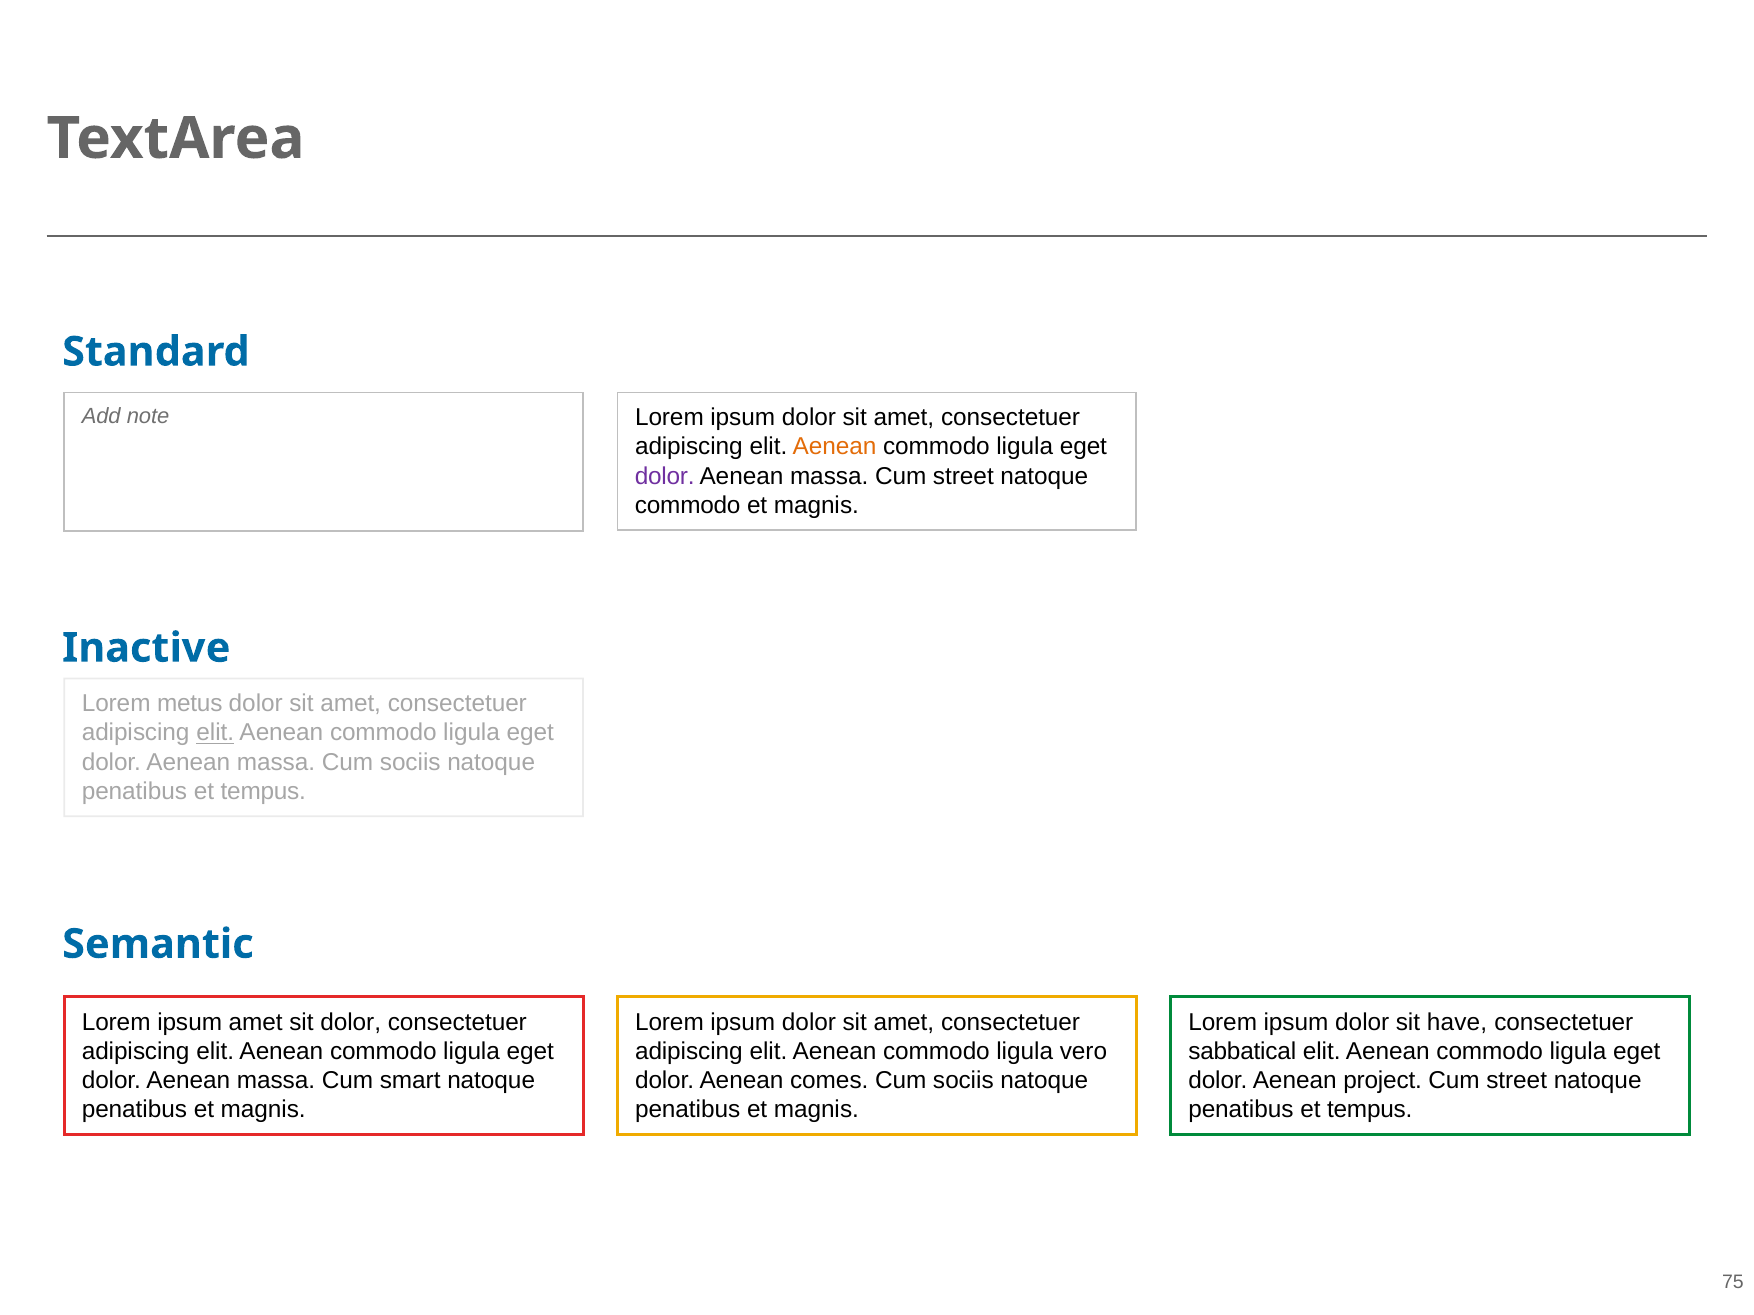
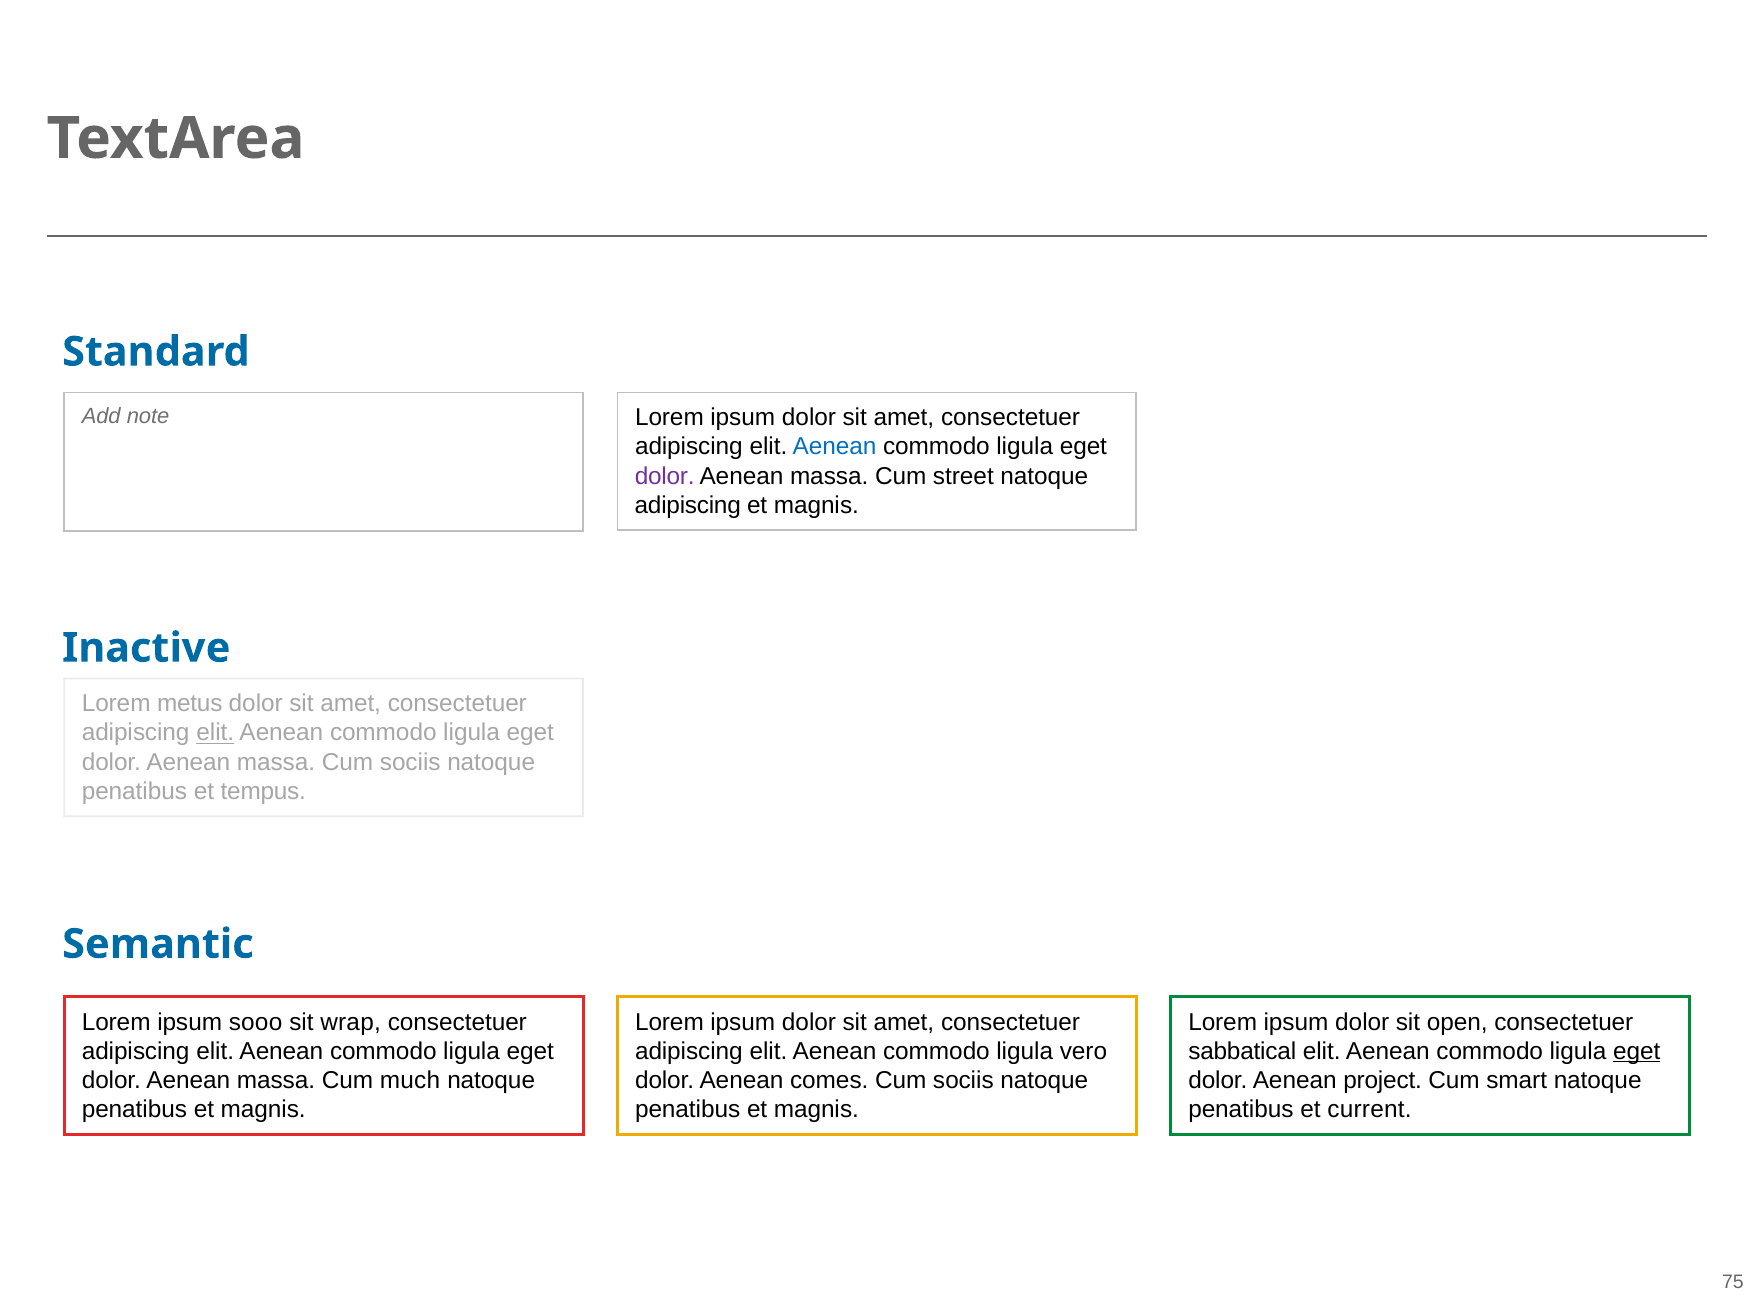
Aenean colour: orange -> blue (834, 447)
commodo: commodo -> adipiscing (688, 506)
ipsum amet: amet -> sooo (256, 1022)
sit dolor: dolor -> wrap (351, 1022)
have: have -> open (1457, 1022)
eget underline: none -> present (1637, 1052)
smart: smart -> much (410, 1081)
street: street -> smart (1517, 1081)
tempus: tempus -> current (1370, 1110)
